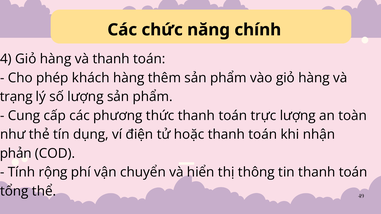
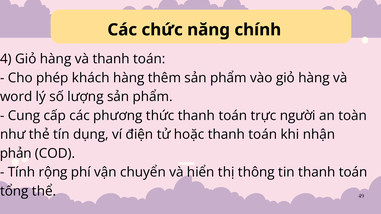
trạng: trạng -> word (16, 97)
trực lượng: lượng -> người (298, 116)
